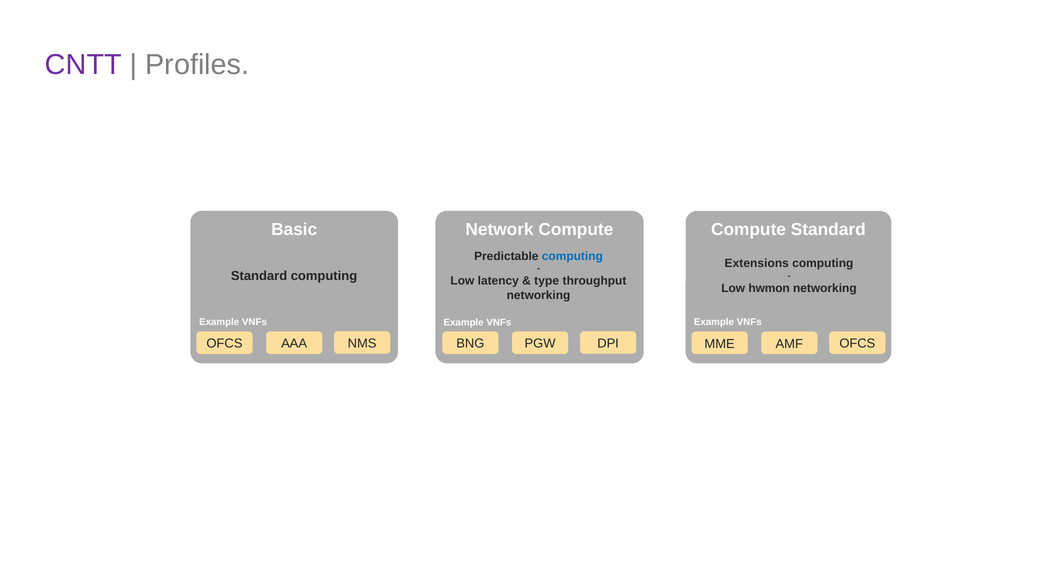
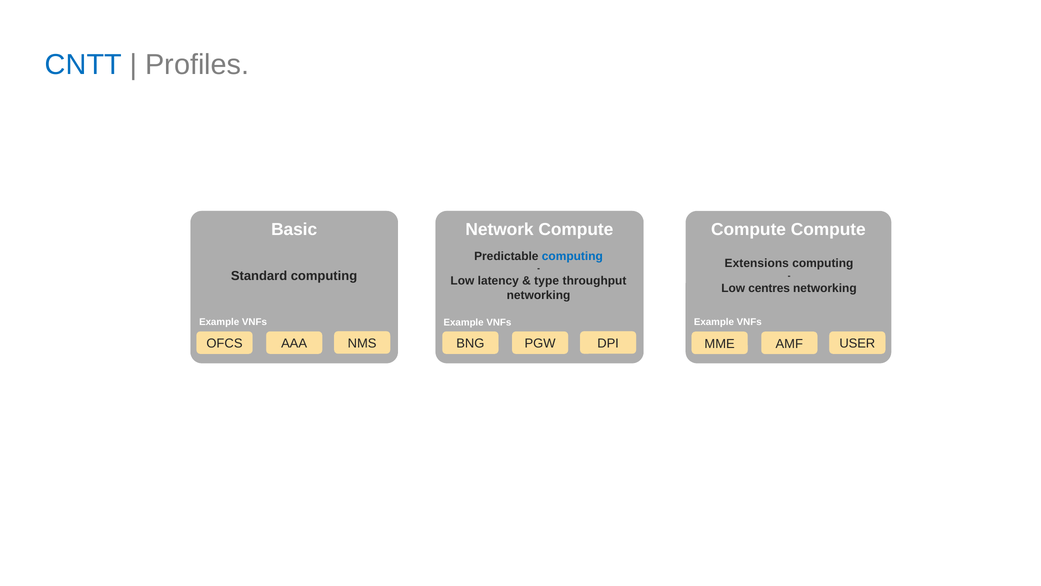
CNTT colour: purple -> blue (83, 65)
Compute Standard: Standard -> Compute (828, 230)
hwmon: hwmon -> centres (769, 288)
MME OFCS: OFCS -> USER (857, 343)
